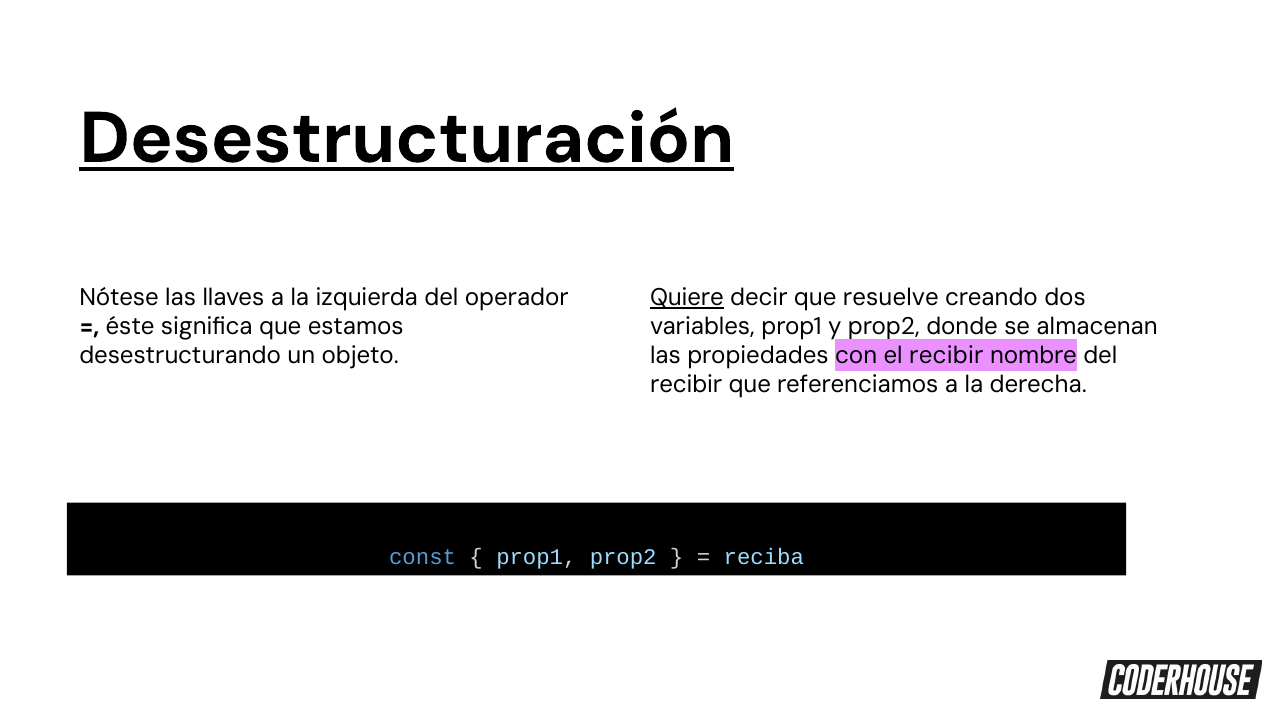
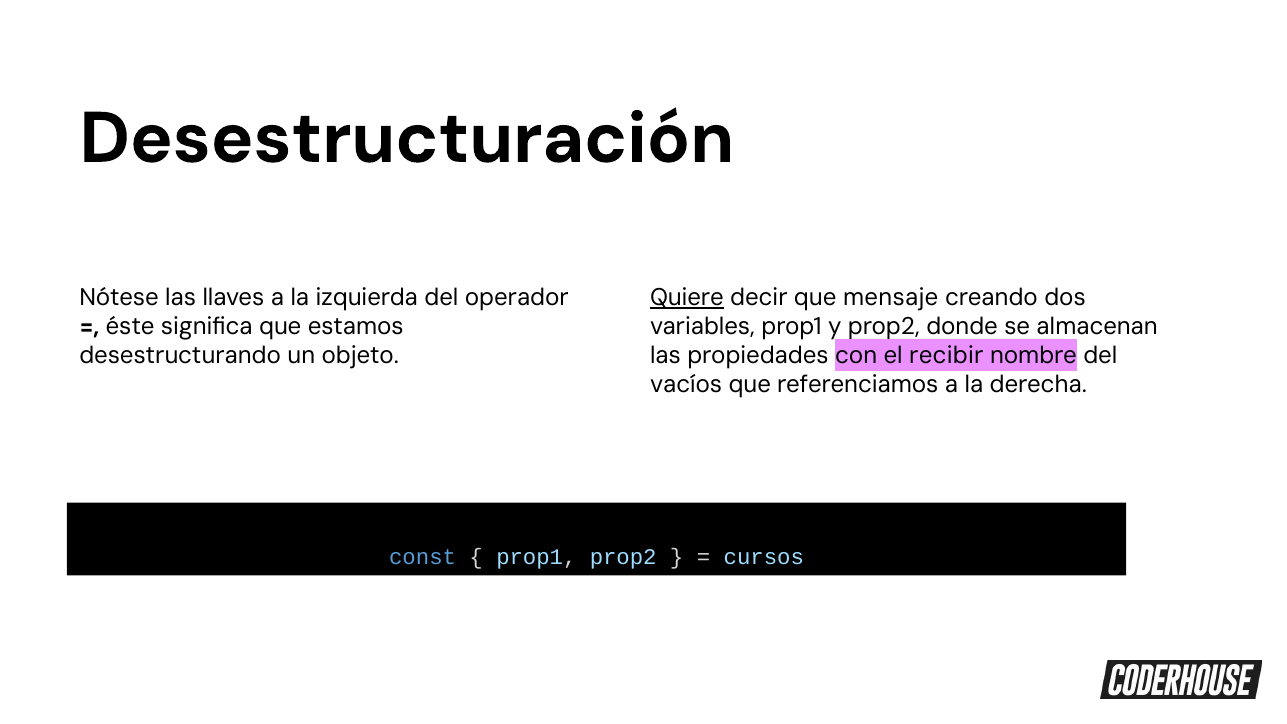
Desestructuración underline: present -> none (407, 138)
resuelve: resuelve -> mensaje (891, 298)
recibir: recibir -> vacíos (686, 384)
reciba: reciba -> cursos (764, 557)
